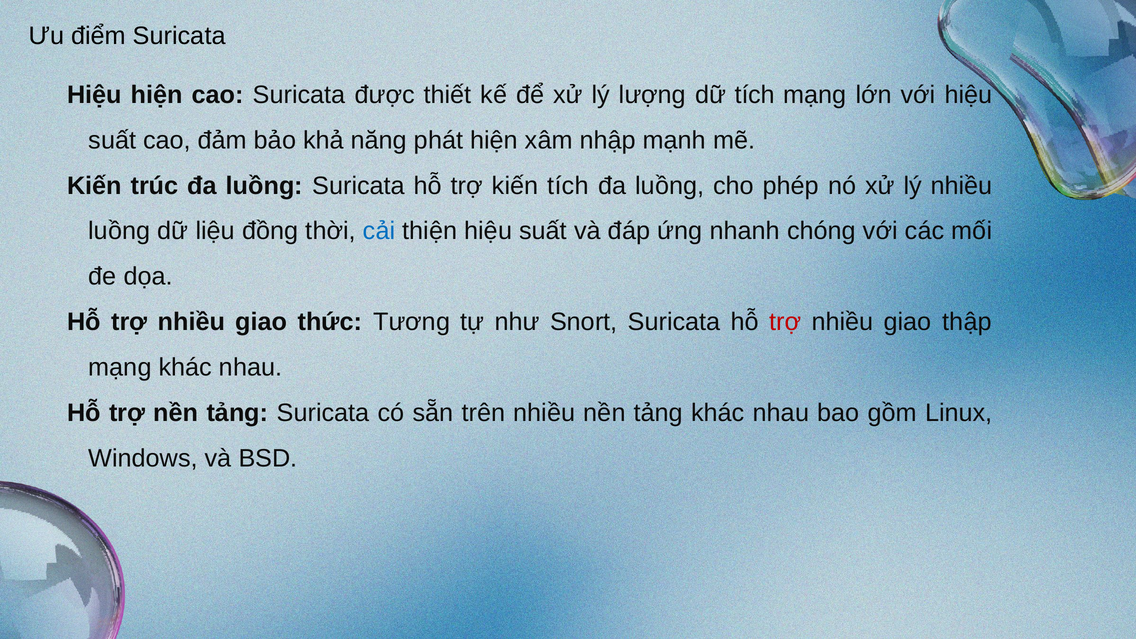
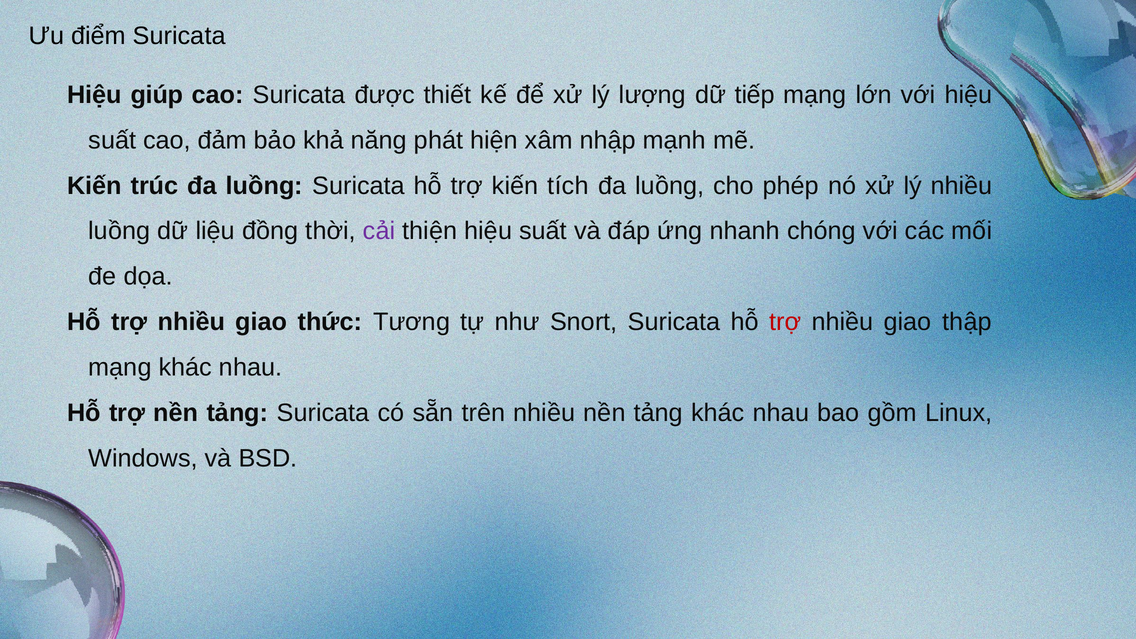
Hiệu hiện: hiện -> giúp (157, 95)
dữ tích: tích -> tiếp (755, 95)
cải colour: blue -> purple (379, 231)
